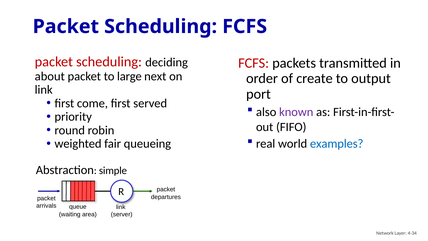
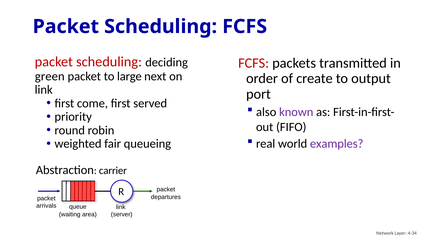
about: about -> green (50, 76)
examples colour: blue -> purple (337, 144)
simple: simple -> carrier (113, 170)
